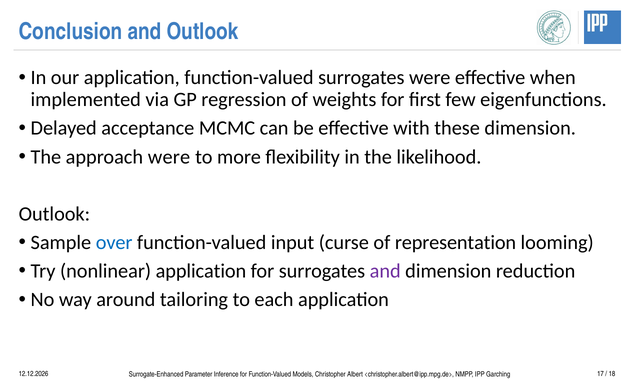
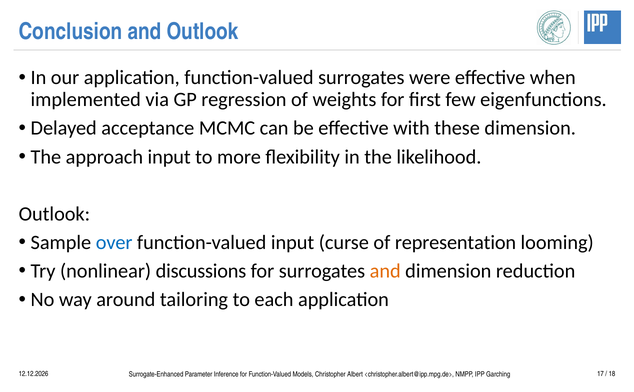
approach were: were -> input (169, 157)
nonlinear application: application -> discussions (201, 271)
and colour: purple -> orange (385, 271)
